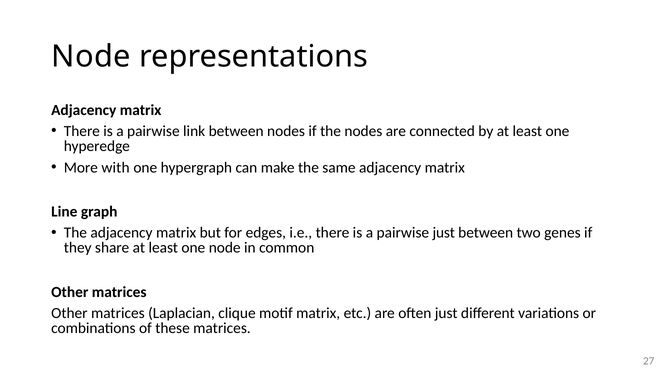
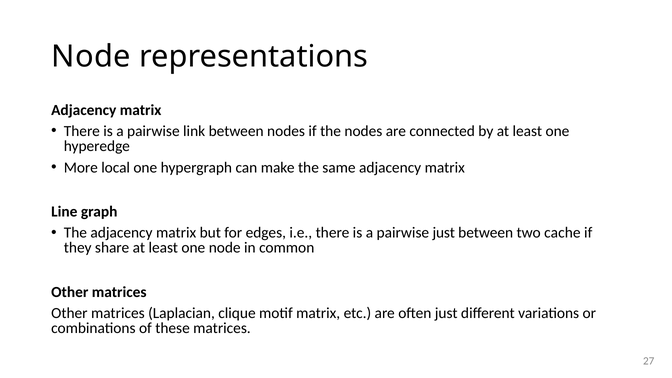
with: with -> local (116, 167)
genes: genes -> cache (562, 233)
